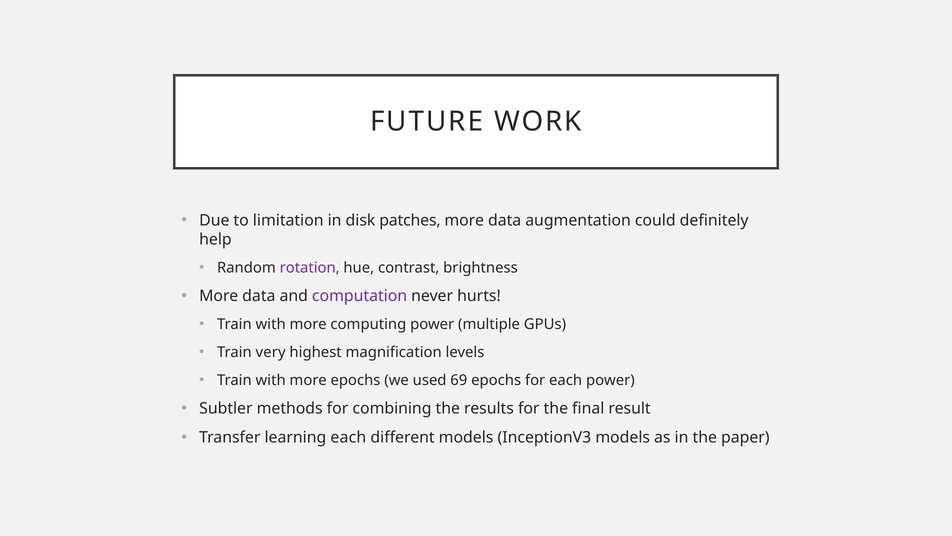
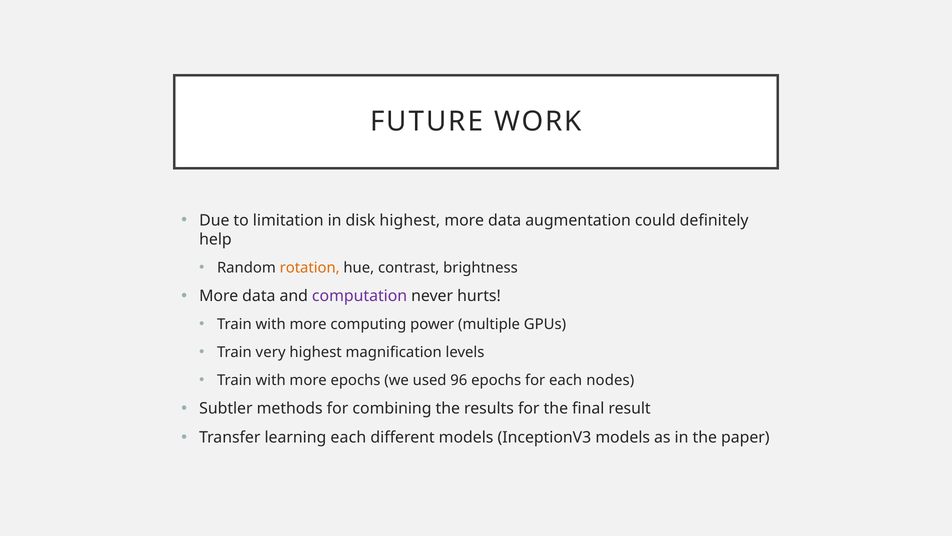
disk patches: patches -> highest (410, 220)
rotation colour: purple -> orange (310, 268)
69: 69 -> 96 (459, 380)
each power: power -> nodes (610, 380)
